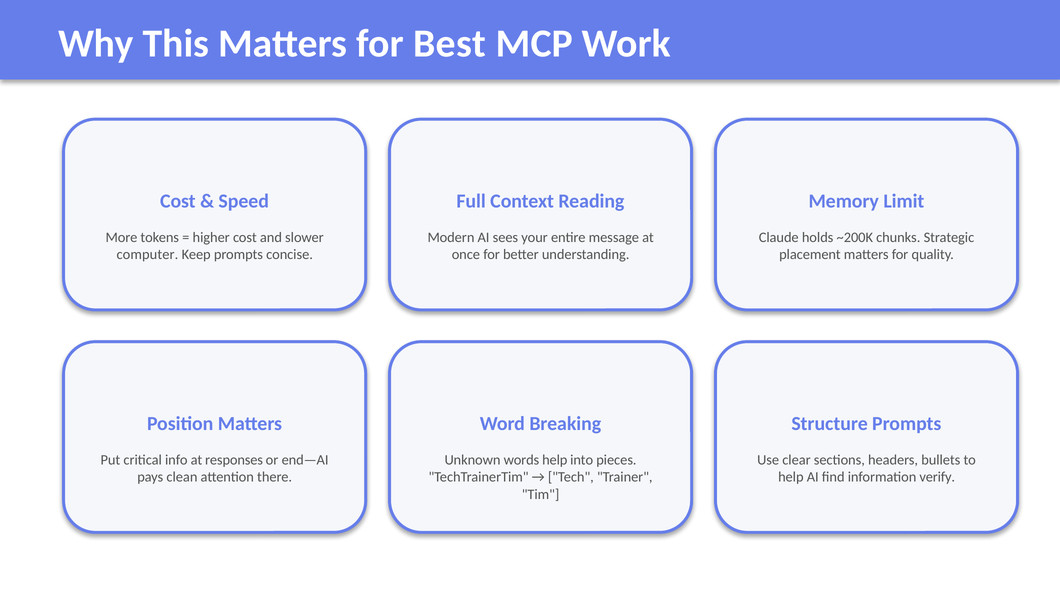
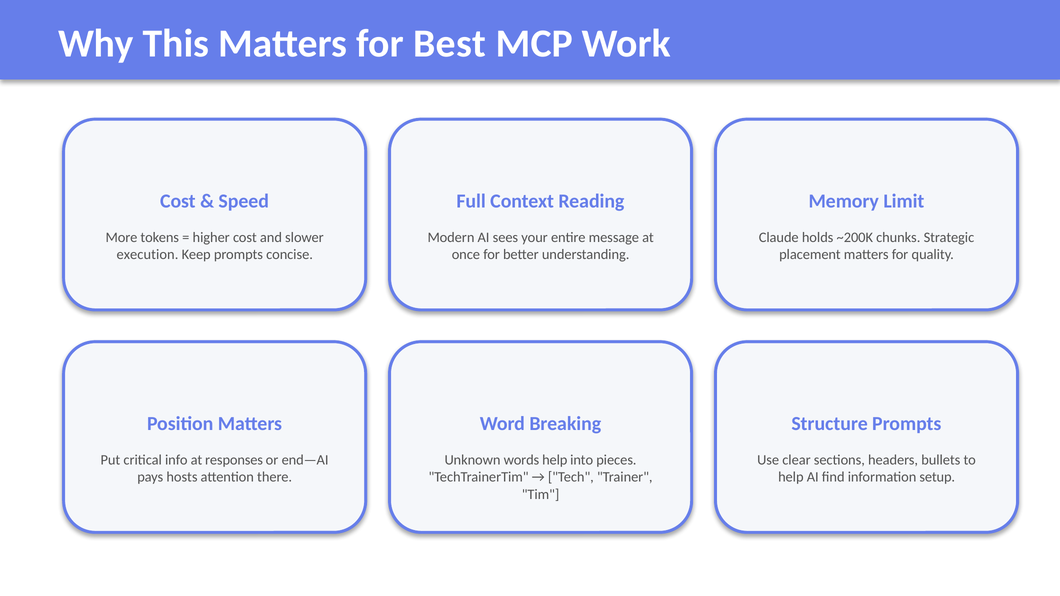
computer: computer -> execution (147, 255)
clean: clean -> hosts (182, 477)
verify: verify -> setup (937, 477)
